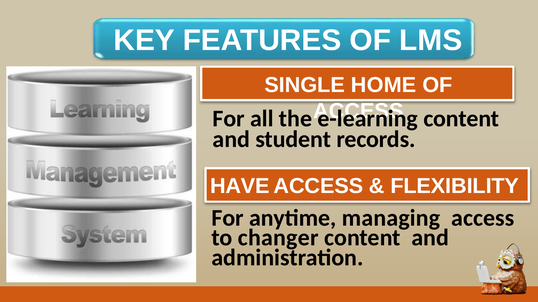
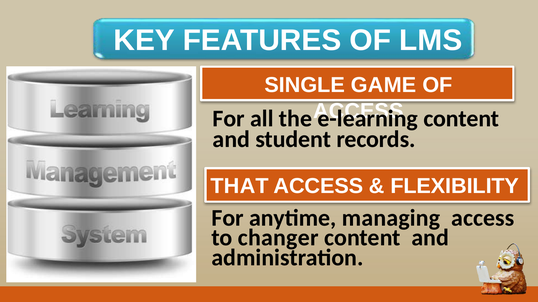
HOME: HOME -> GAME (384, 85)
HAVE: HAVE -> THAT (240, 186)
